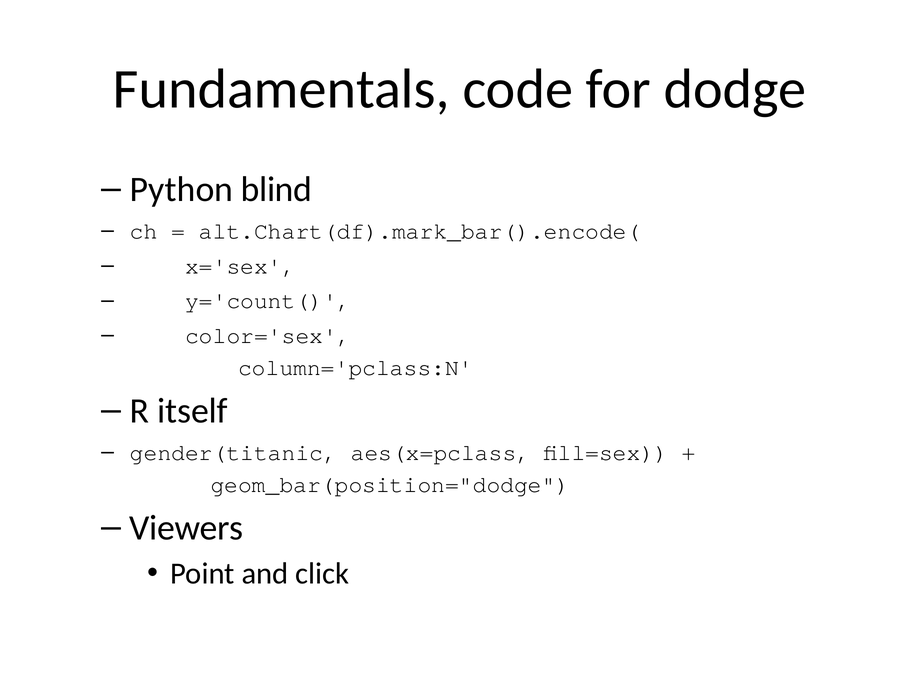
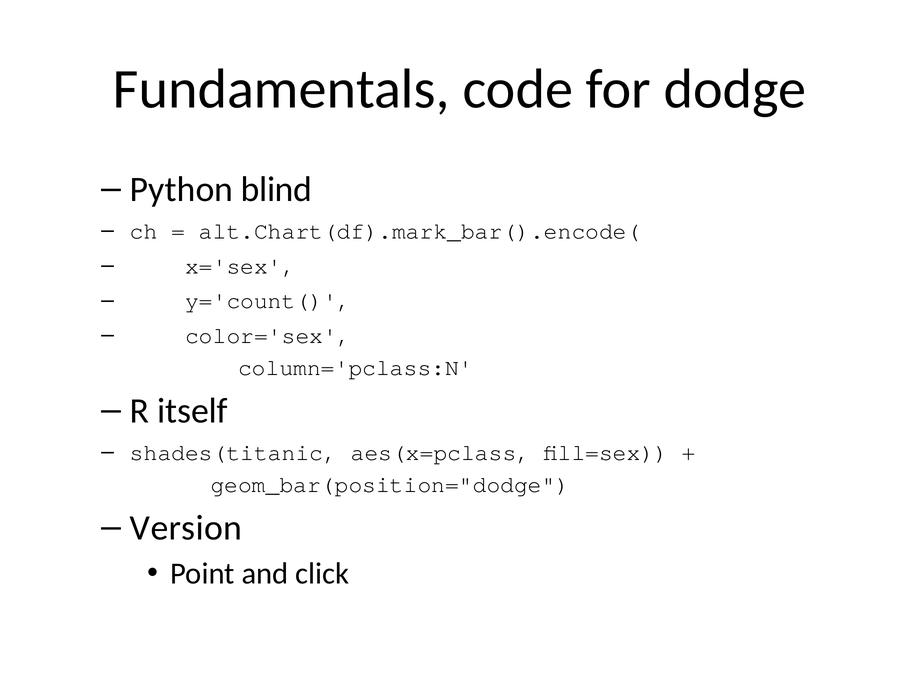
gender(titanic: gender(titanic -> shades(titanic (233, 453)
Viewers: Viewers -> Version (186, 528)
